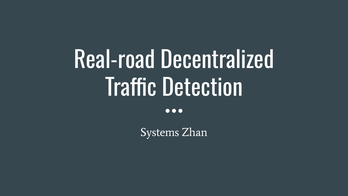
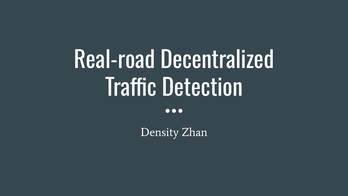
Systems: Systems -> Density (160, 132)
